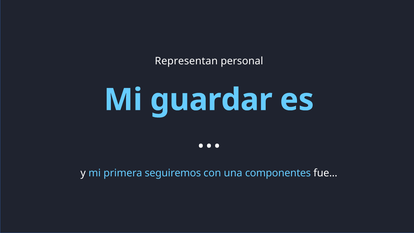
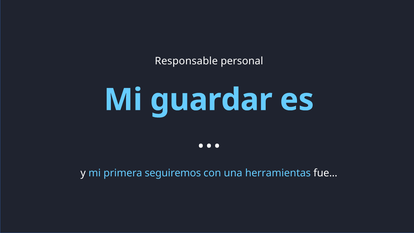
Representan: Representan -> Responsable (186, 61)
componentes: componentes -> herramientas (278, 173)
